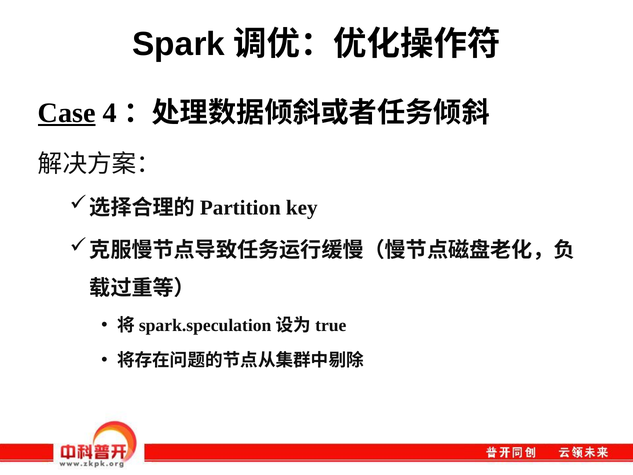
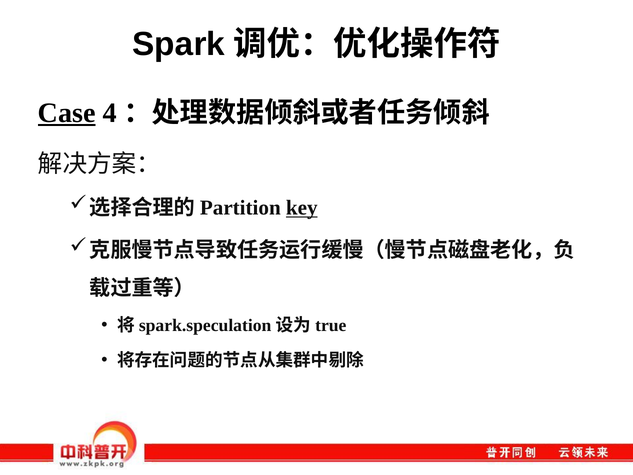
key underline: none -> present (302, 208)
